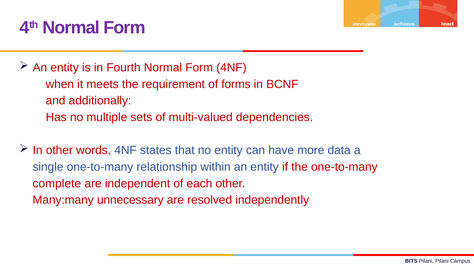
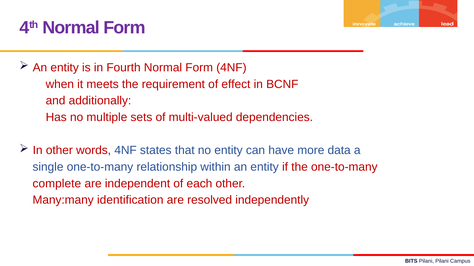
forms: forms -> effect (236, 84)
unnecessary: unnecessary -> identification (130, 200)
